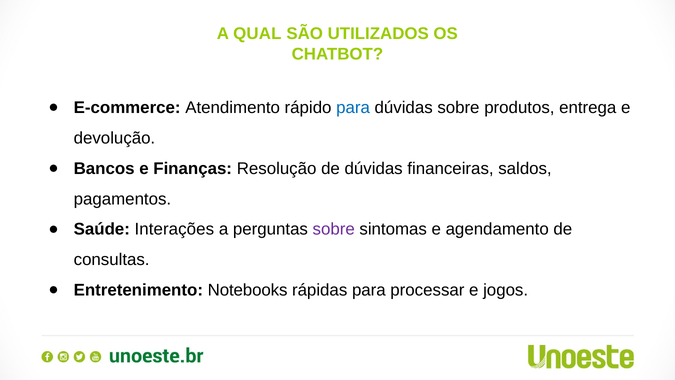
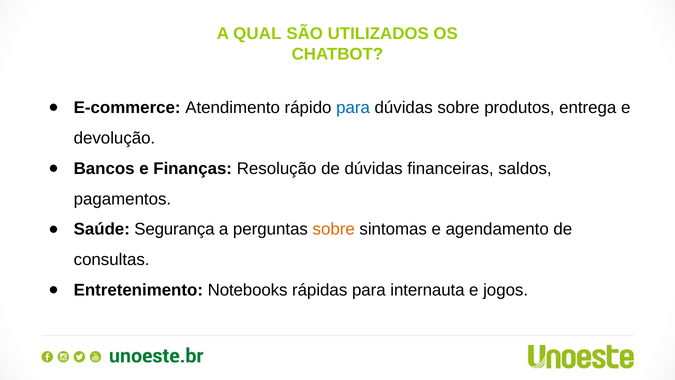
Interações: Interações -> Segurança (174, 229)
sobre colour: purple -> orange (334, 229)
processar: processar -> internauta (427, 290)
